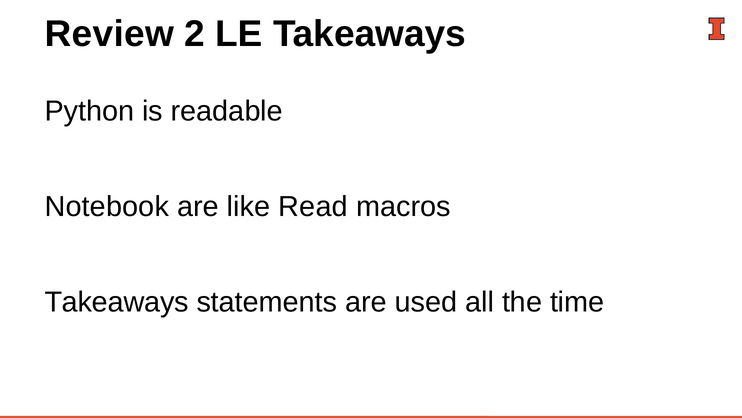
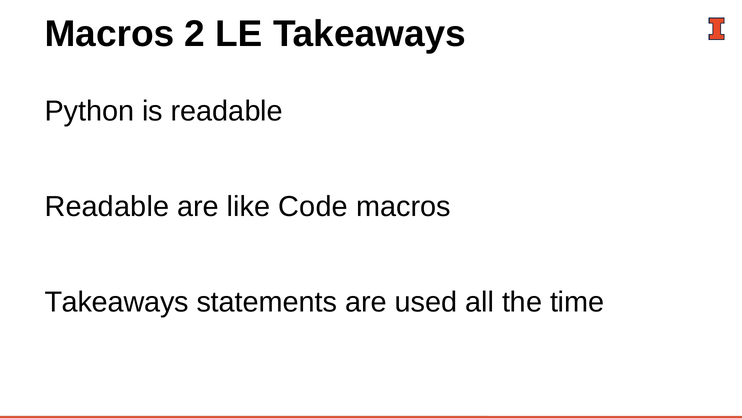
Review: Review -> Macros (109, 34)
Notebook: Notebook -> Readable (107, 206)
Read: Read -> Code (313, 206)
